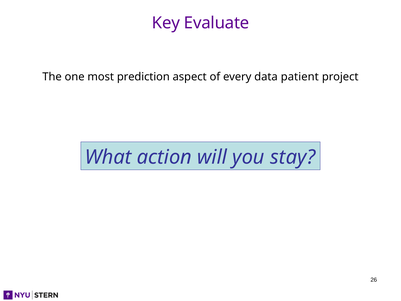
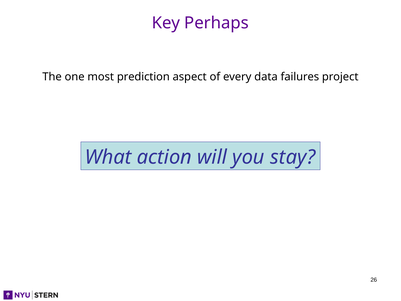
Evaluate: Evaluate -> Perhaps (217, 23)
patient: patient -> failures (300, 77)
